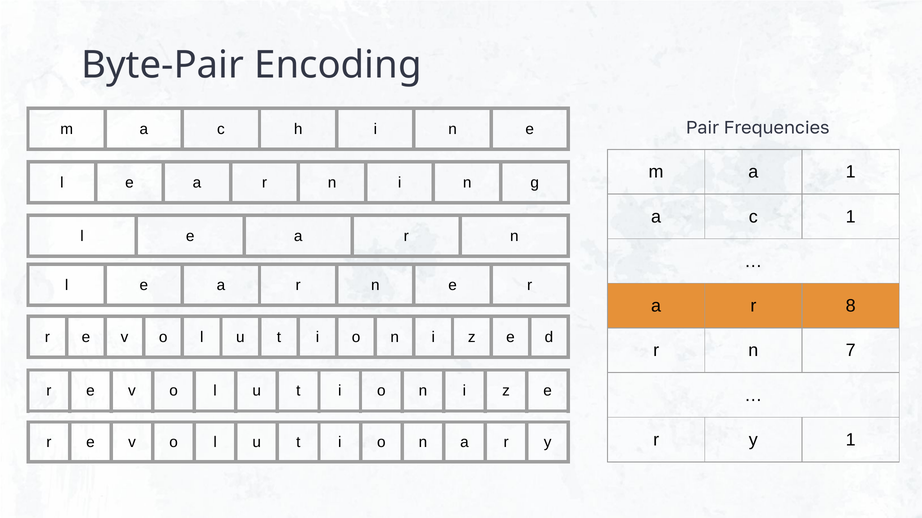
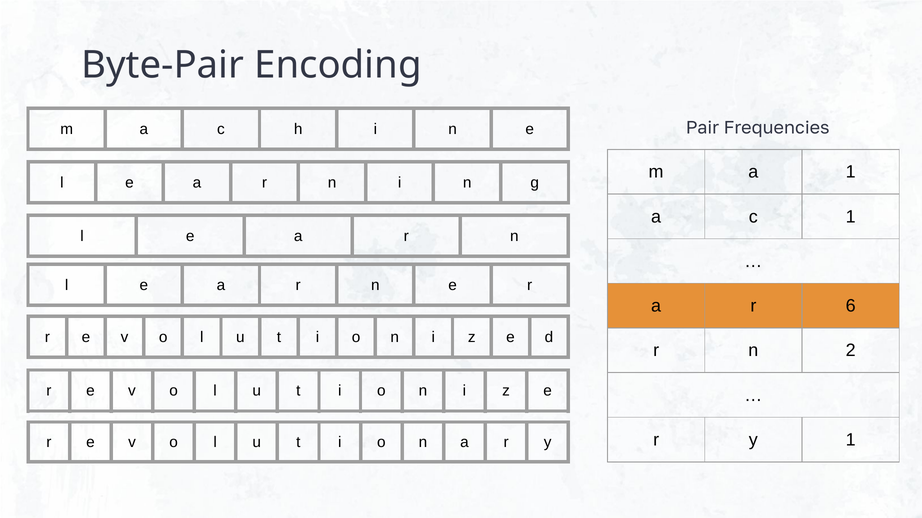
8: 8 -> 6 (851, 306)
7: 7 -> 2 (851, 351)
